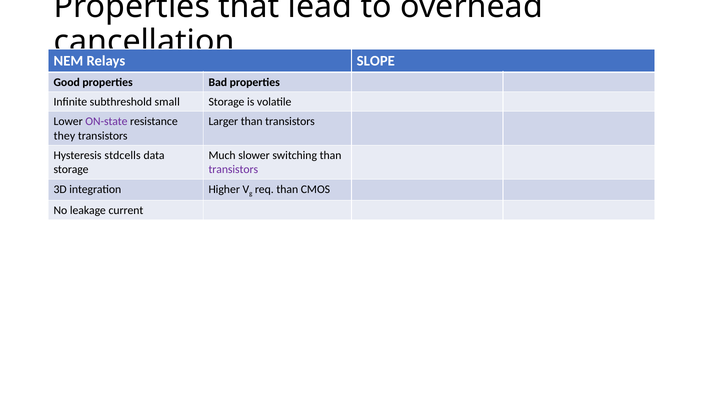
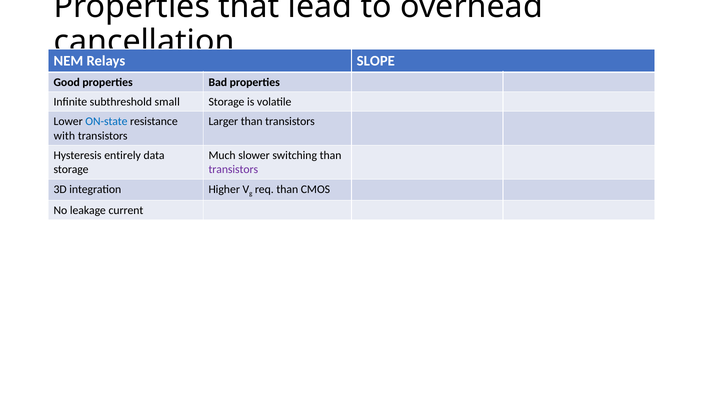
ON-state colour: purple -> blue (106, 121)
they: they -> with (64, 136)
stdcells: stdcells -> entirely (123, 155)
